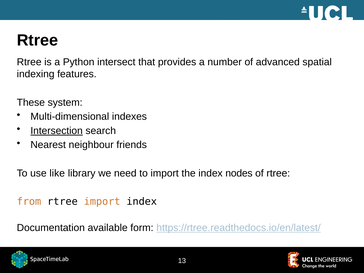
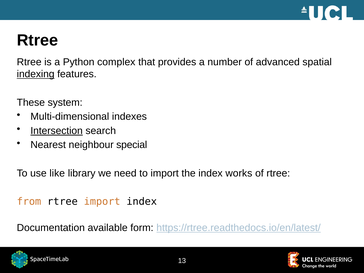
intersect: intersect -> complex (116, 62)
indexing underline: none -> present (36, 74)
friends: friends -> special (132, 145)
nodes: nodes -> works (239, 173)
